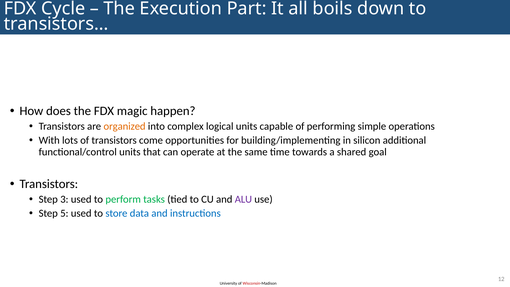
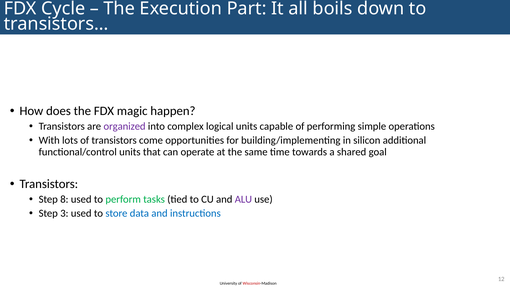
organized colour: orange -> purple (125, 126)
3: 3 -> 8 (64, 199)
5: 5 -> 3 (64, 213)
